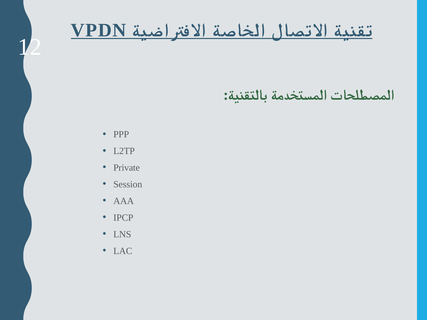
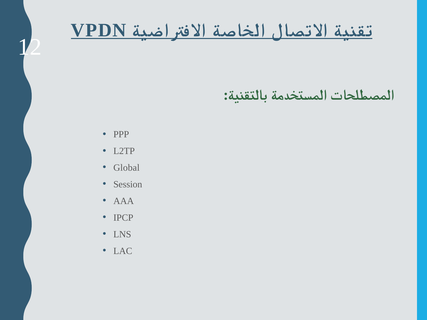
Private: Private -> Global (127, 168)
